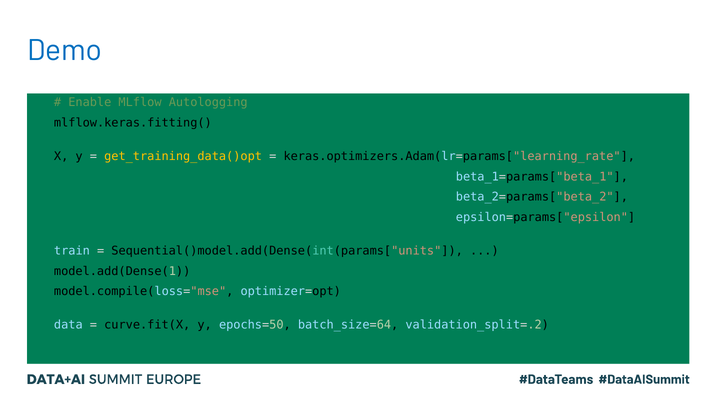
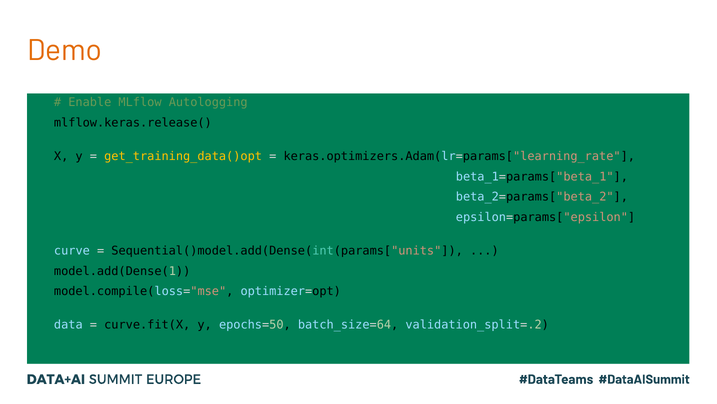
Demo colour: blue -> orange (65, 50)
mlflow.keras.fitting(: mlflow.keras.fitting( -> mlflow.keras.release( (133, 123)
train: train -> curve (72, 250)
